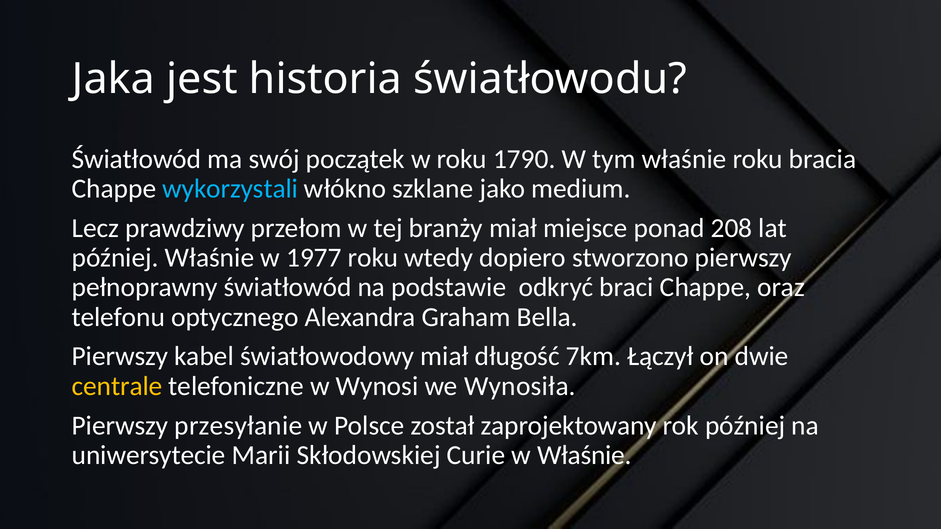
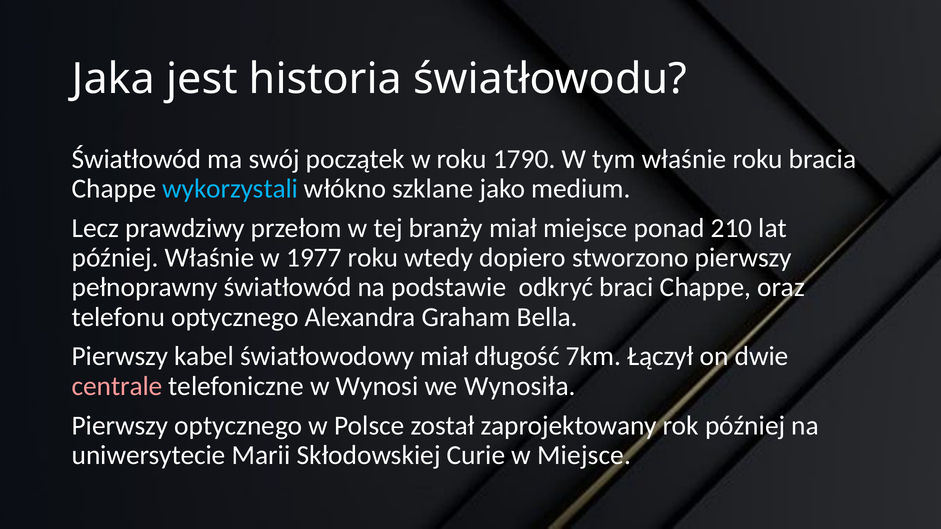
208: 208 -> 210 (732, 228)
centrale colour: yellow -> pink (117, 386)
Pierwszy przesyłanie: przesyłanie -> optycznego (238, 426)
w Właśnie: Właśnie -> Miejsce (584, 455)
